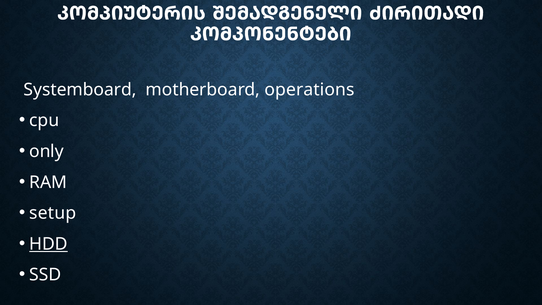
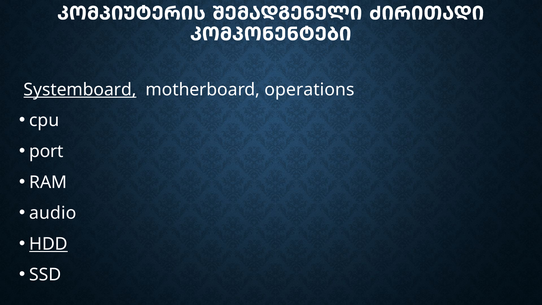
Systemboard underline: none -> present (80, 90)
only: only -> port (46, 151)
setup: setup -> audio (53, 213)
